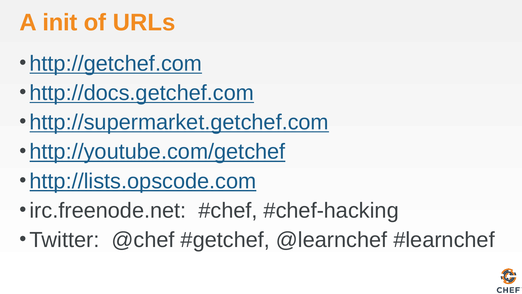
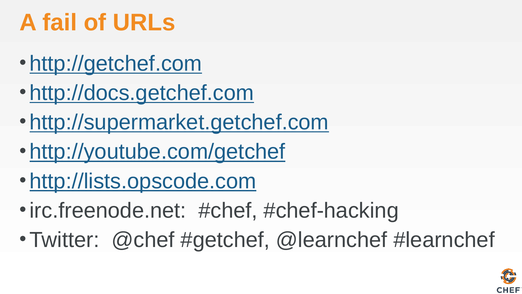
init: init -> fail (60, 23)
